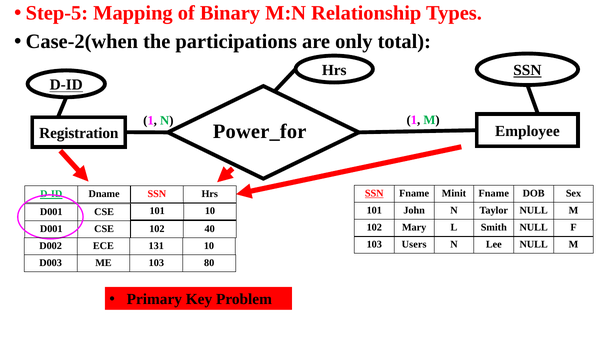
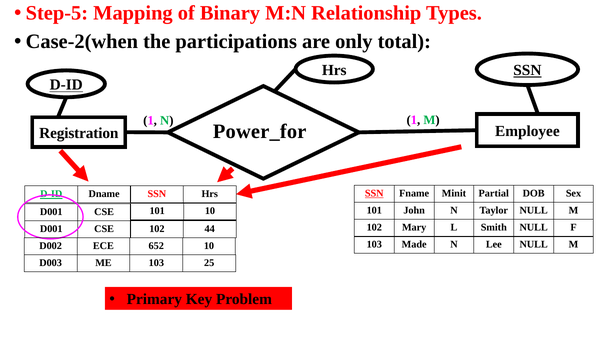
Minit Fname: Fname -> Partial (494, 193)
40: 40 -> 44 (210, 229)
Users: Users -> Made (414, 244)
131: 131 -> 652 (156, 246)
80: 80 -> 25 (209, 263)
